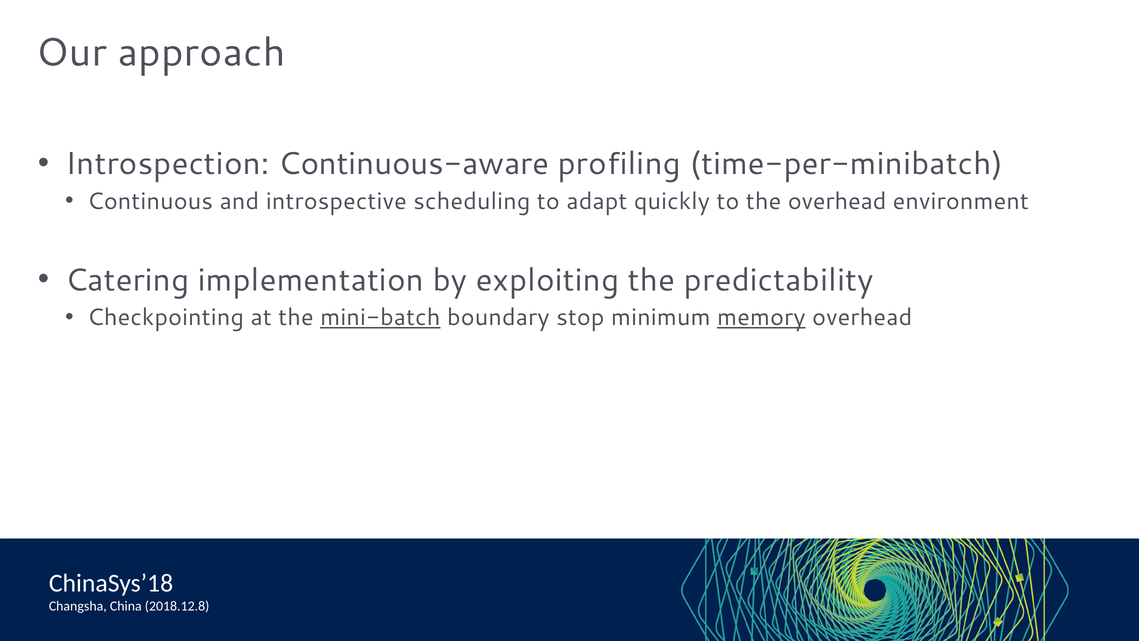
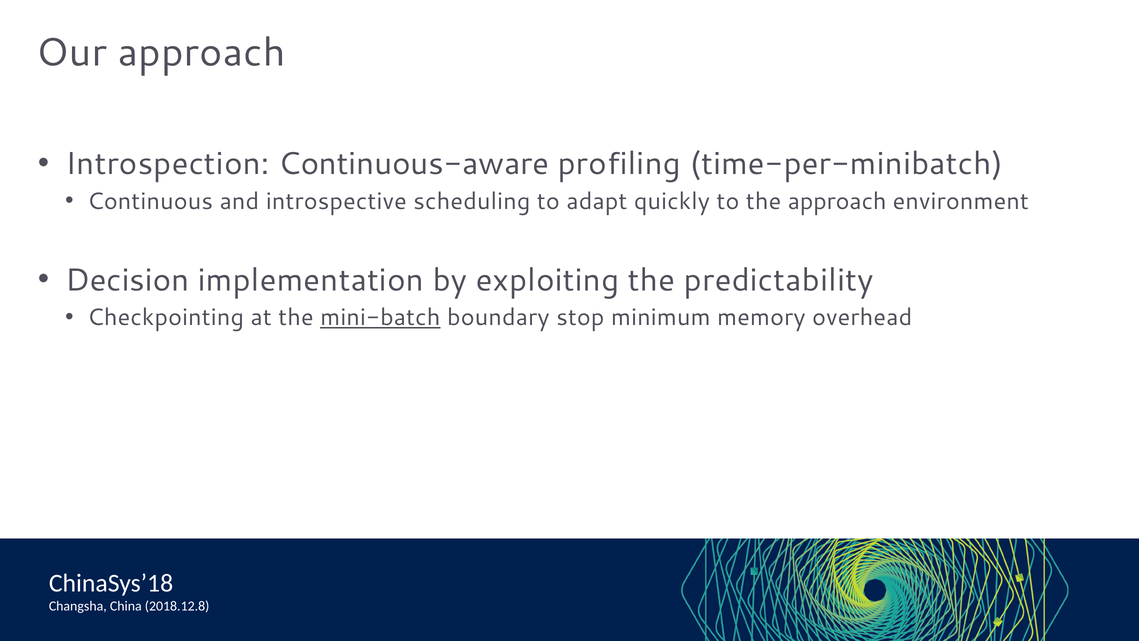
the overhead: overhead -> approach (837, 201)
Catering: Catering -> Decision (127, 280)
memory underline: present -> none (761, 317)
